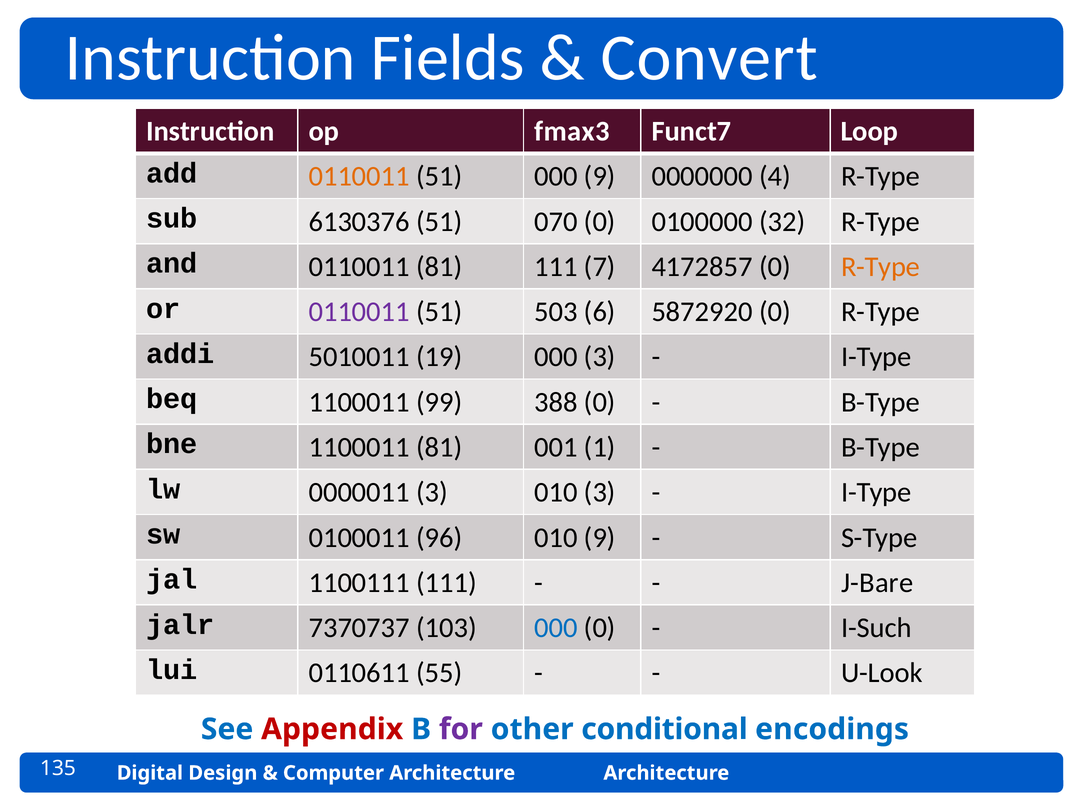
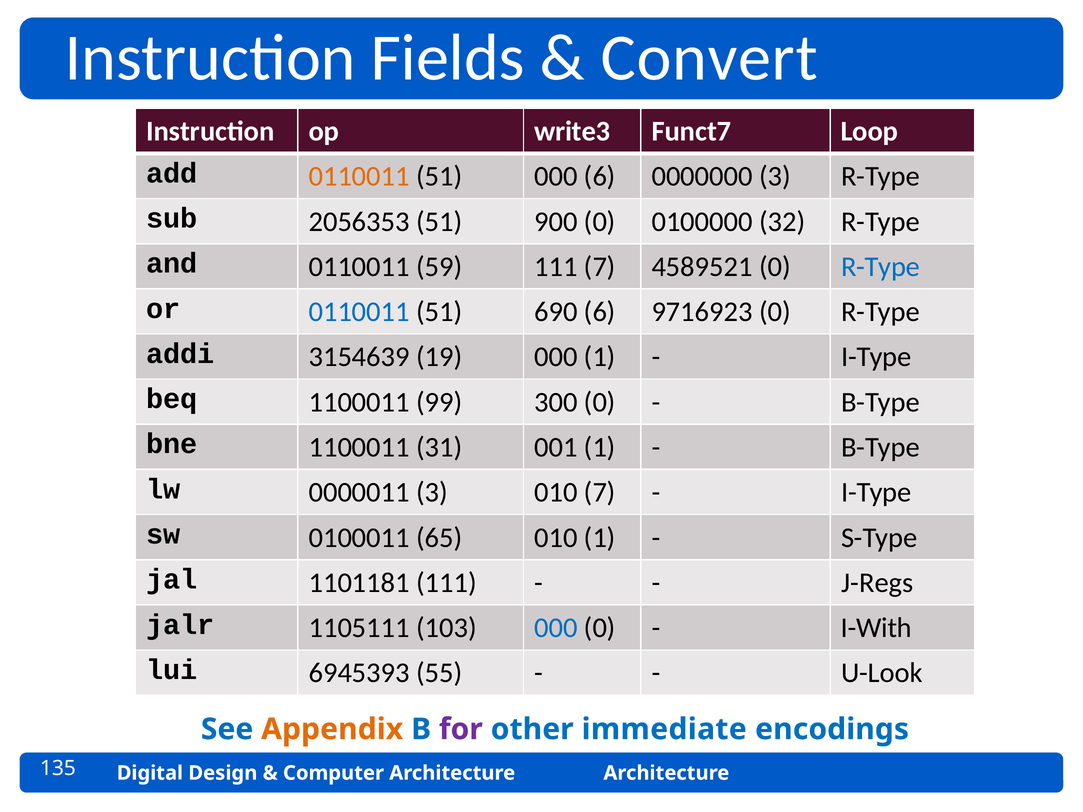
fmax3: fmax3 -> write3 (572, 131)
000 9: 9 -> 6 (600, 177)
0000000 4: 4 -> 3 (775, 177)
6130376: 6130376 -> 2056353 (359, 222)
070: 070 -> 900 (556, 222)
0110011 81: 81 -> 59 (439, 267)
4172857: 4172857 -> 4589521 (702, 267)
R-Type colour: orange -> blue (881, 267)
0110011 colour: purple -> blue (359, 312)
503: 503 -> 690 (556, 312)
5872920: 5872920 -> 9716923 (702, 312)
5010011: 5010011 -> 3154639 (359, 357)
000 3: 3 -> 1 (600, 357)
388: 388 -> 300 (556, 402)
1100011 81: 81 -> 31 (439, 447)
010 3: 3 -> 7 (600, 493)
96: 96 -> 65 (439, 538)
010 9: 9 -> 1 (600, 538)
1100111: 1100111 -> 1101181 (359, 583)
J-Bare: J-Bare -> J-Regs (877, 583)
7370737: 7370737 -> 1105111 (359, 628)
I-Such: I-Such -> I-With (876, 628)
0110611: 0110611 -> 6945393 (359, 673)
Appendix colour: red -> orange (332, 729)
conditional: conditional -> immediate (664, 729)
